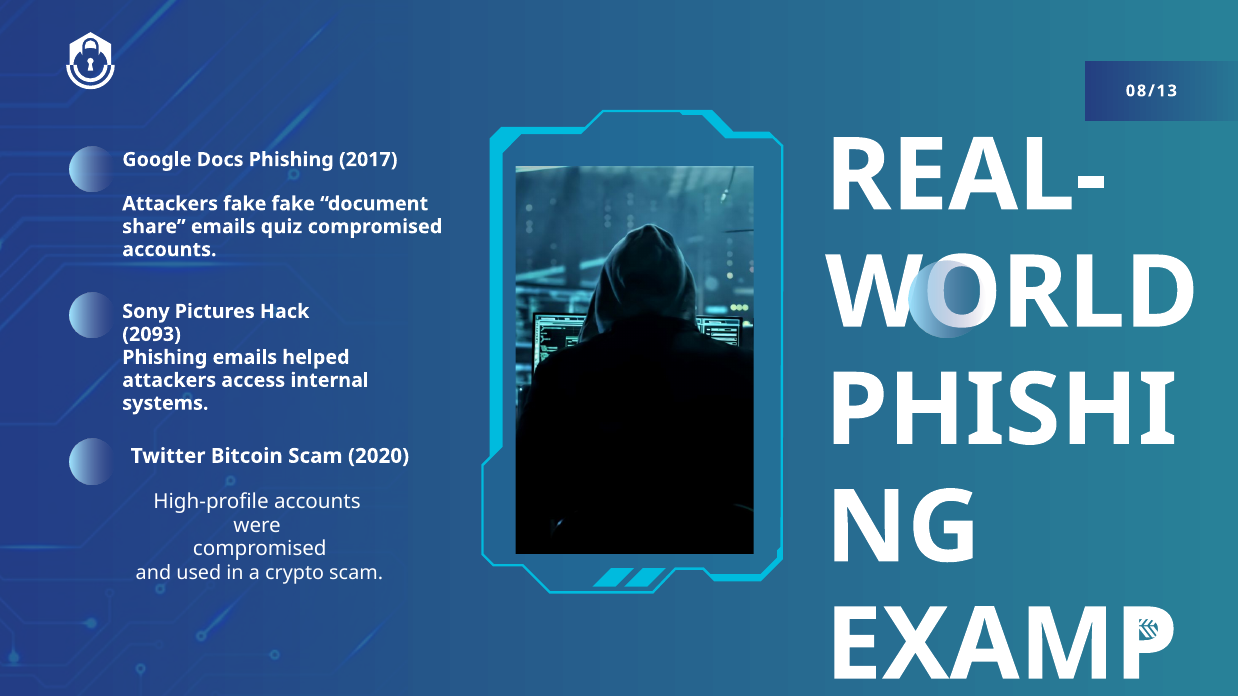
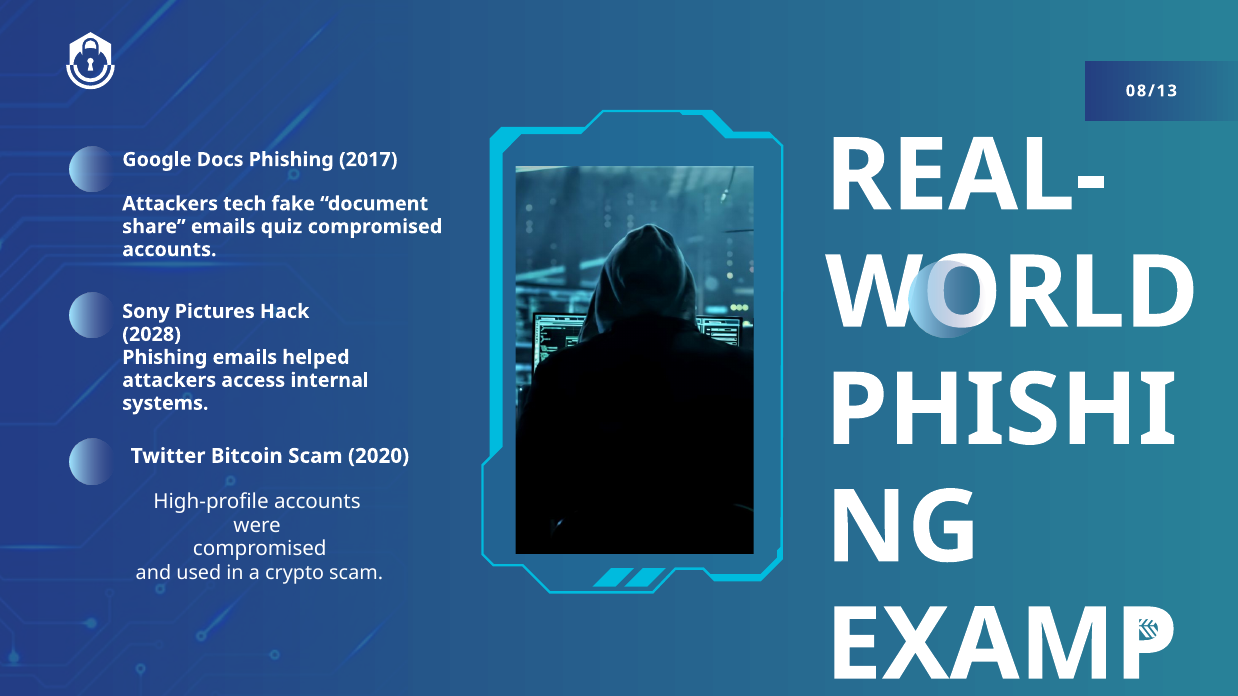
Attackers fake: fake -> tech (245, 204)
2093: 2093 -> 2028 (152, 335)
